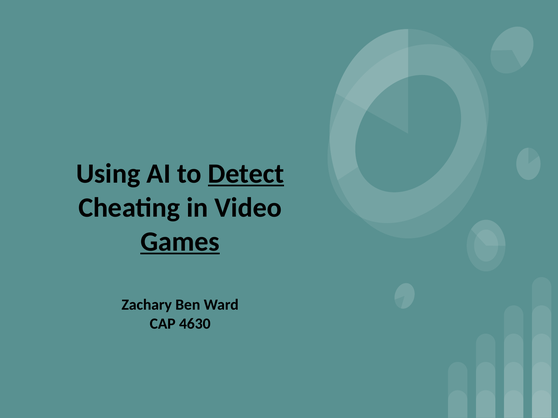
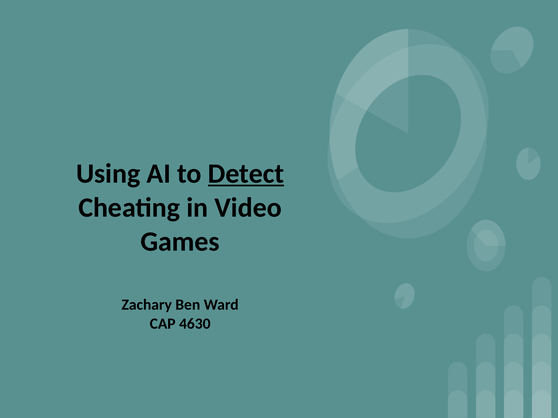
Games underline: present -> none (180, 242)
